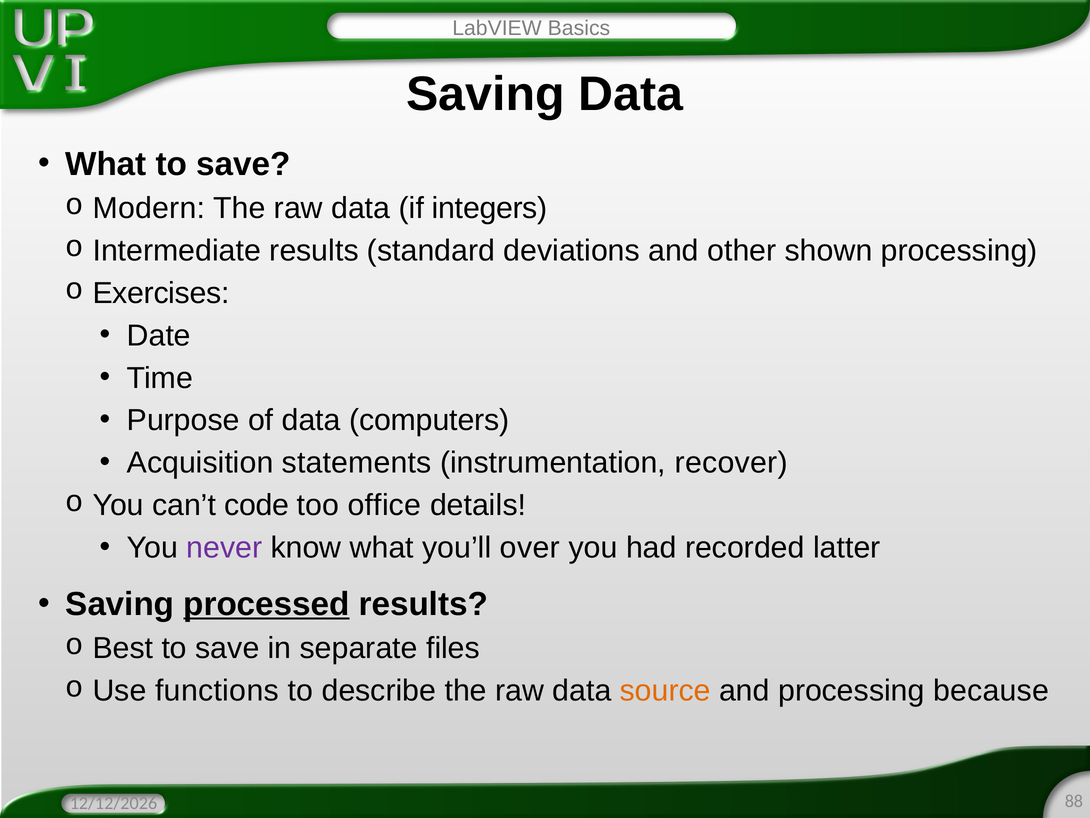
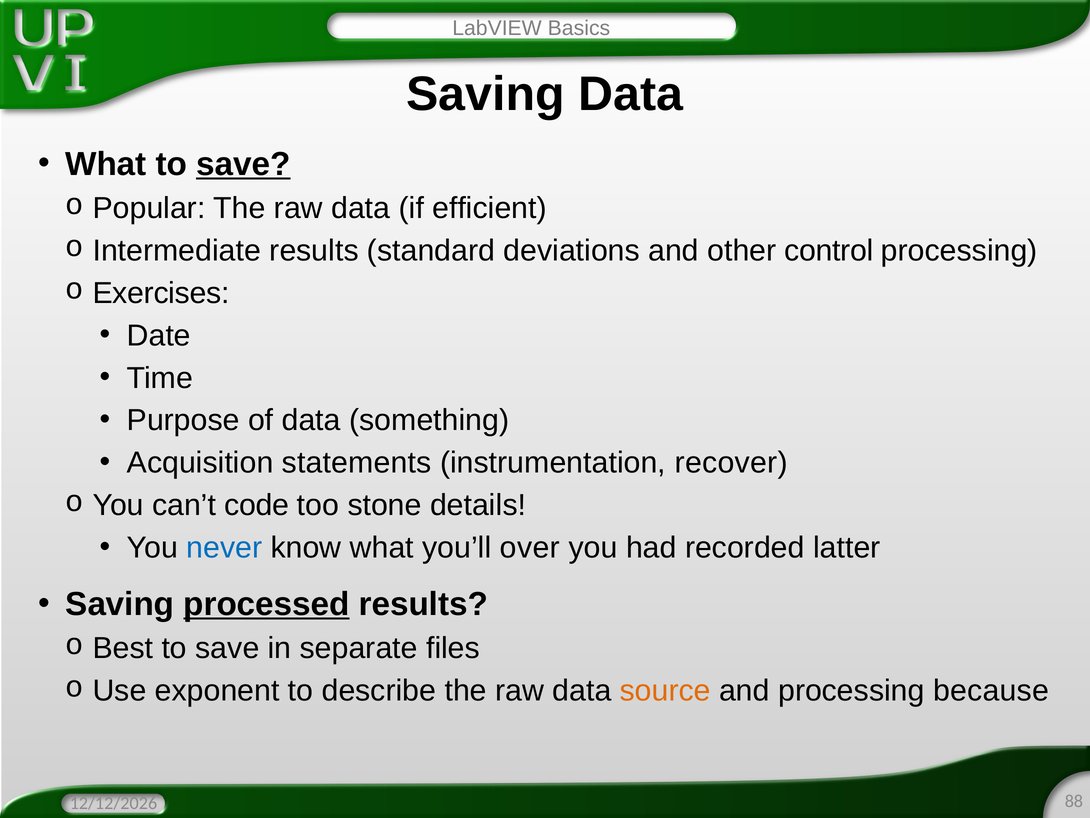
save underline: none -> present (243, 164)
Modern: Modern -> Popular (149, 208)
integers: integers -> efficient (490, 208)
shown: shown -> control (829, 250)
computers: computers -> something (429, 420)
office: office -> stone (385, 505)
never colour: purple -> blue (224, 548)
functions: functions -> exponent (217, 690)
